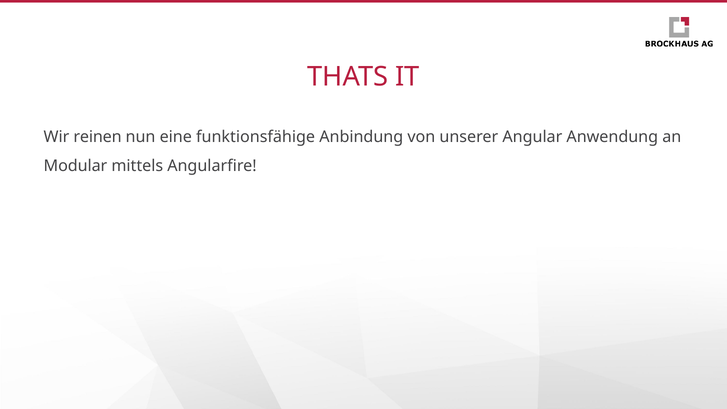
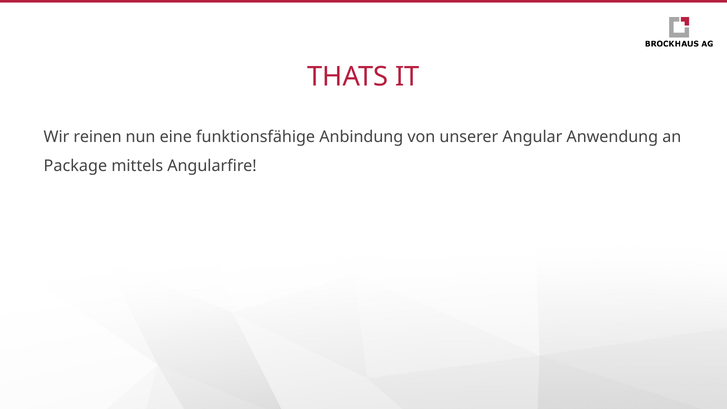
Modular: Modular -> Package (75, 166)
